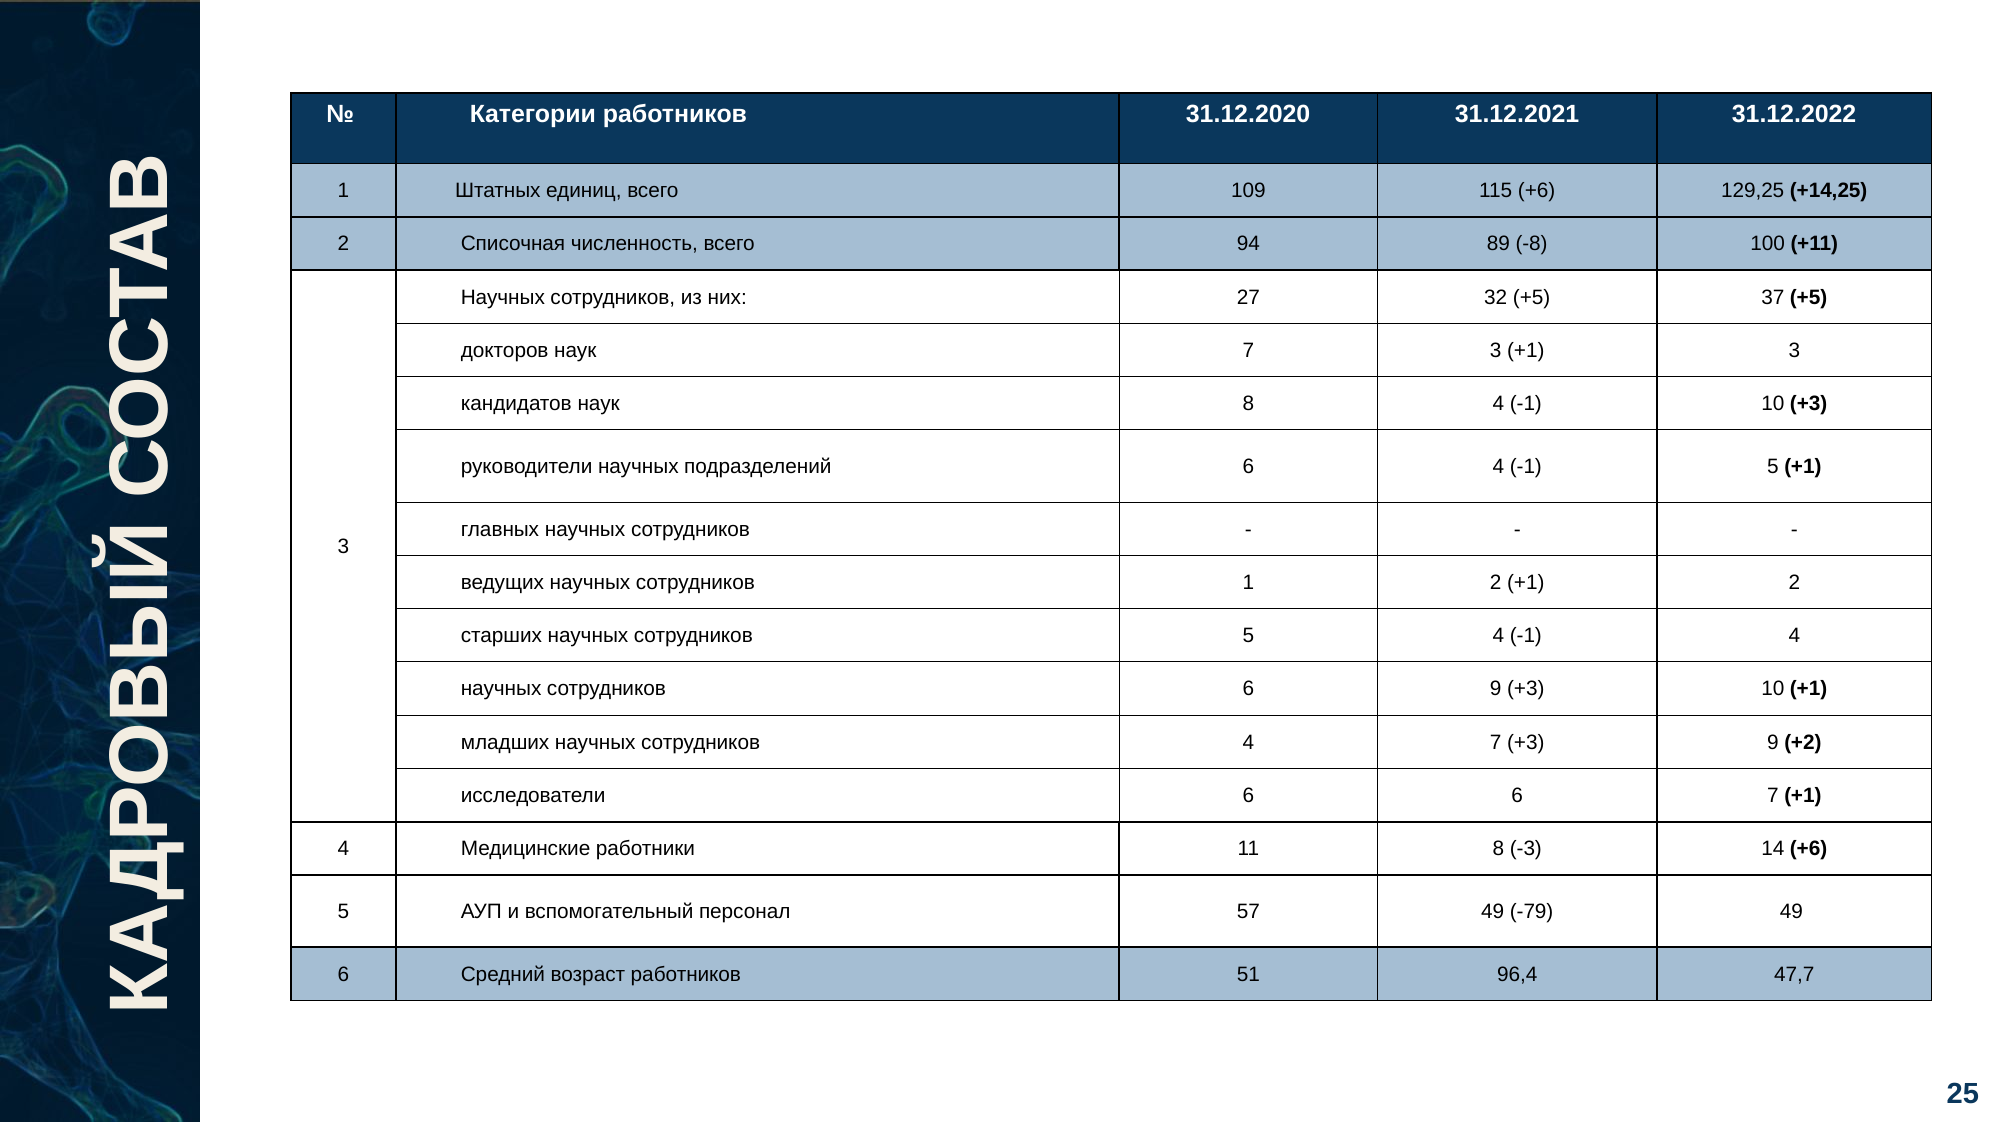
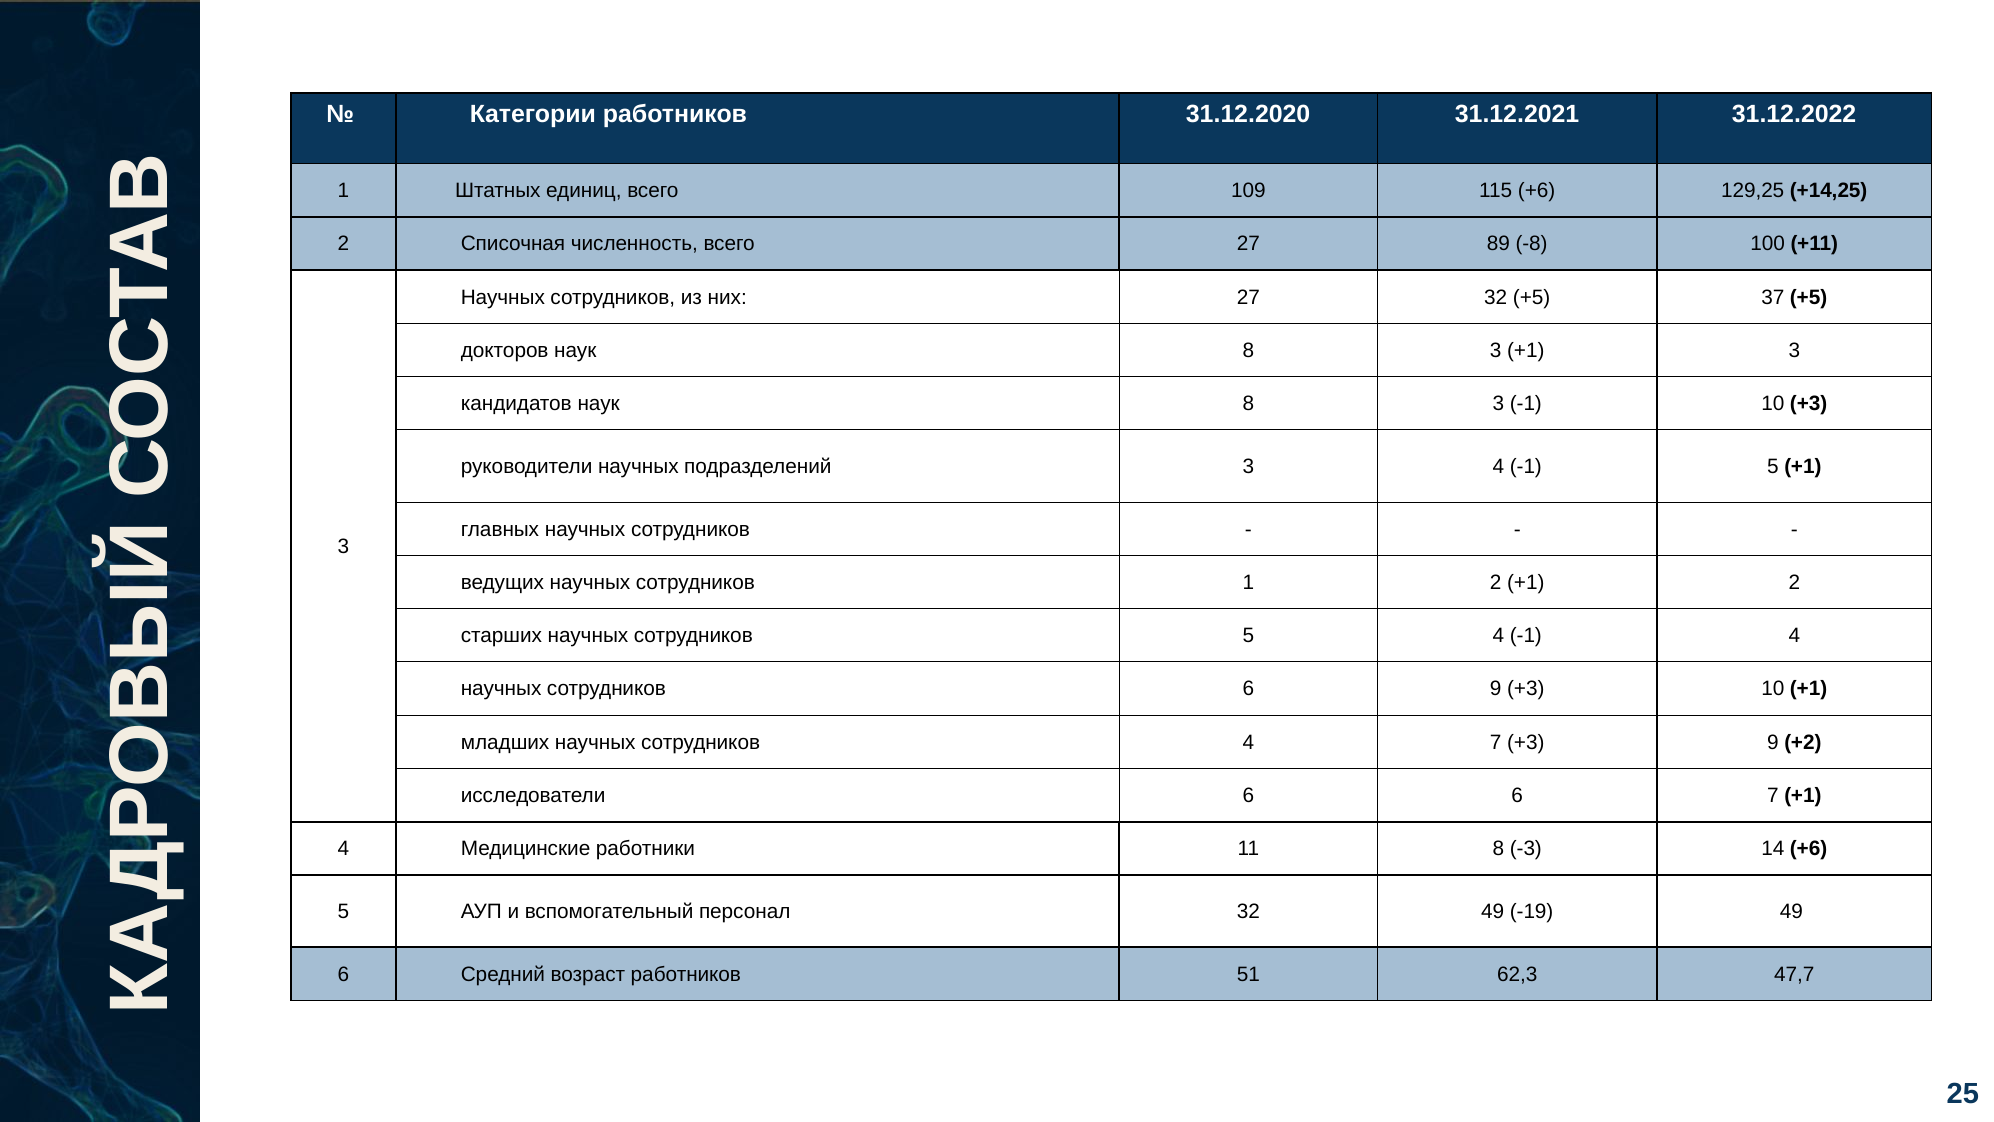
всего 94: 94 -> 27 (1248, 244)
докторов наук 7: 7 -> 8 (1248, 350)
кандидатов наук 8 4: 4 -> 3 (1498, 404)
подразделений 6: 6 -> 3 (1248, 466)
персонал 57: 57 -> 32 (1248, 911)
-79: -79 -> -19 (1532, 911)
96,4: 96,4 -> 62,3 (1517, 974)
